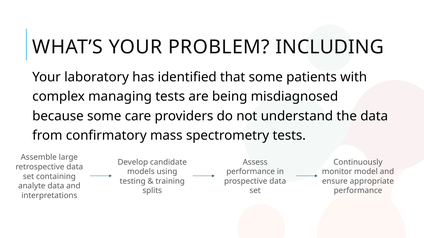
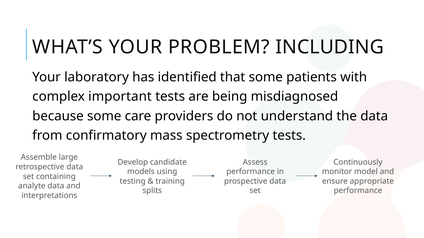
managing: managing -> important (120, 97)
